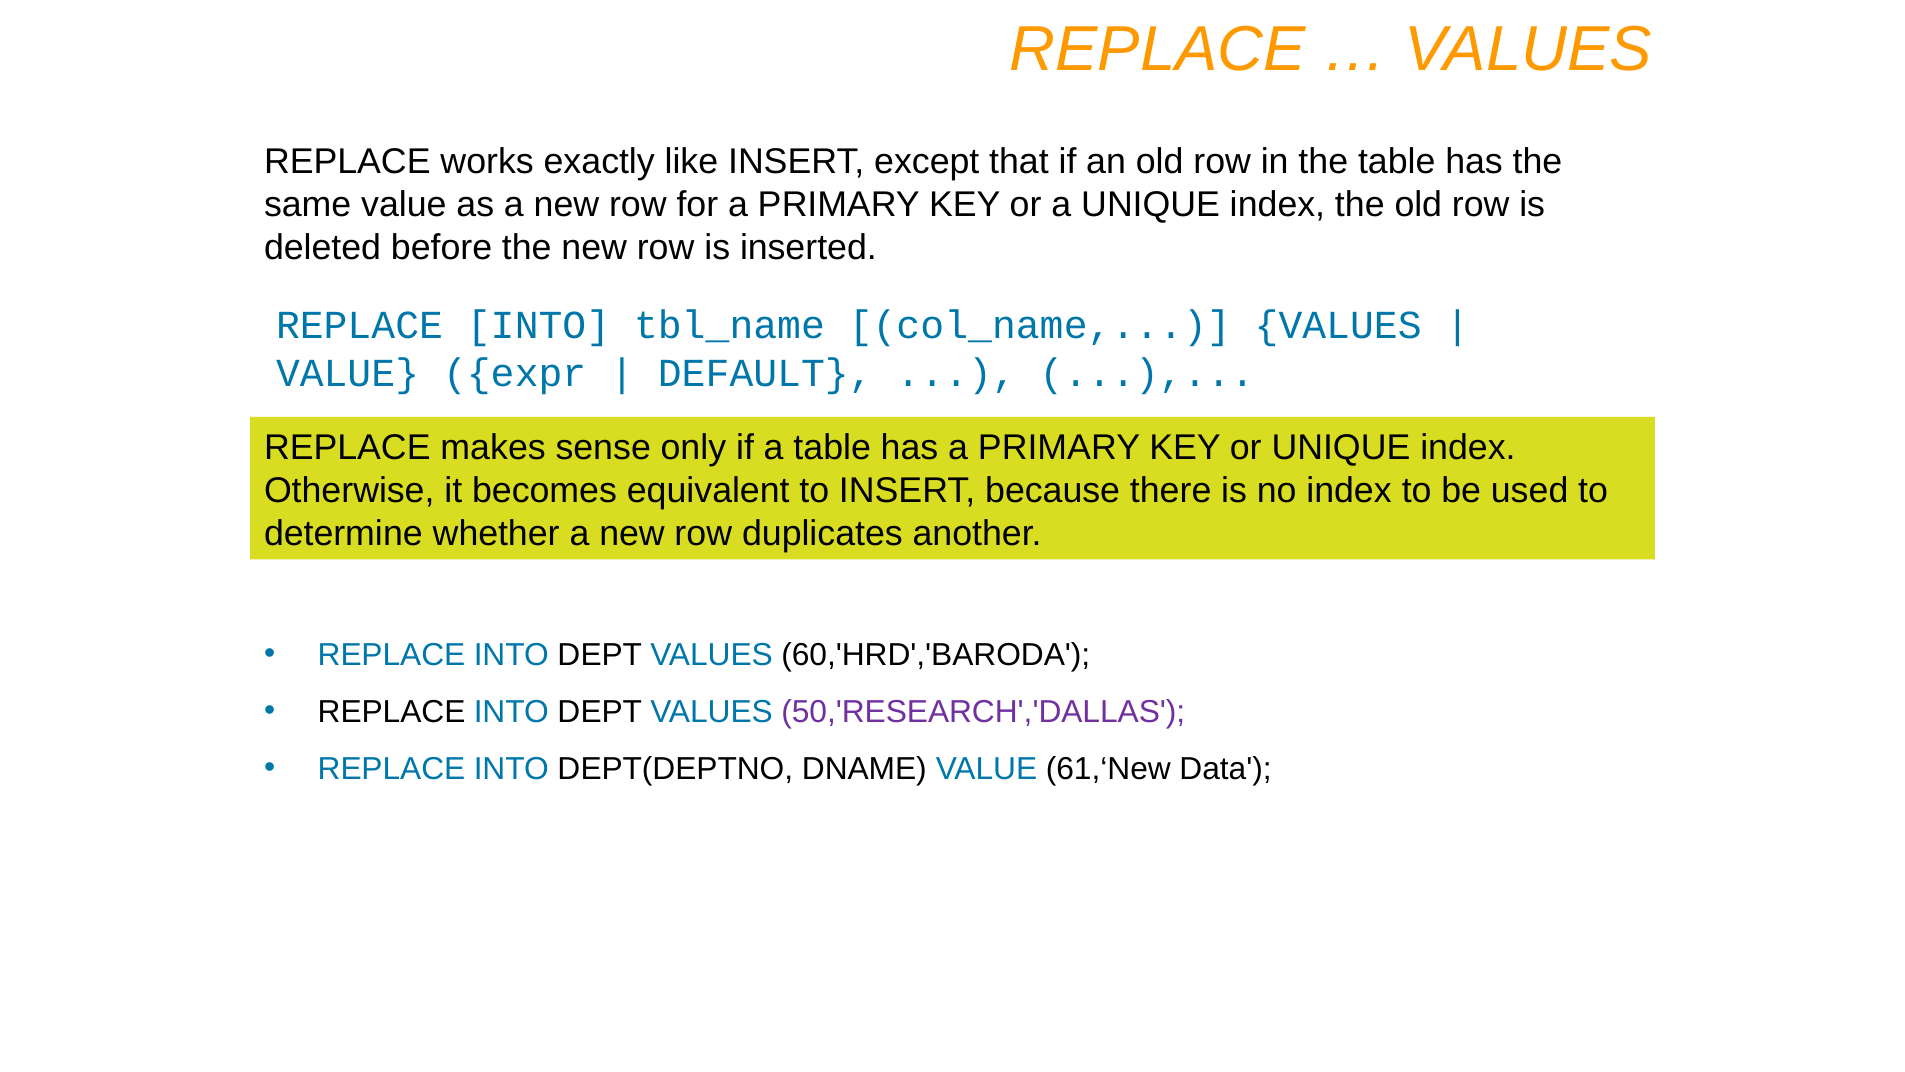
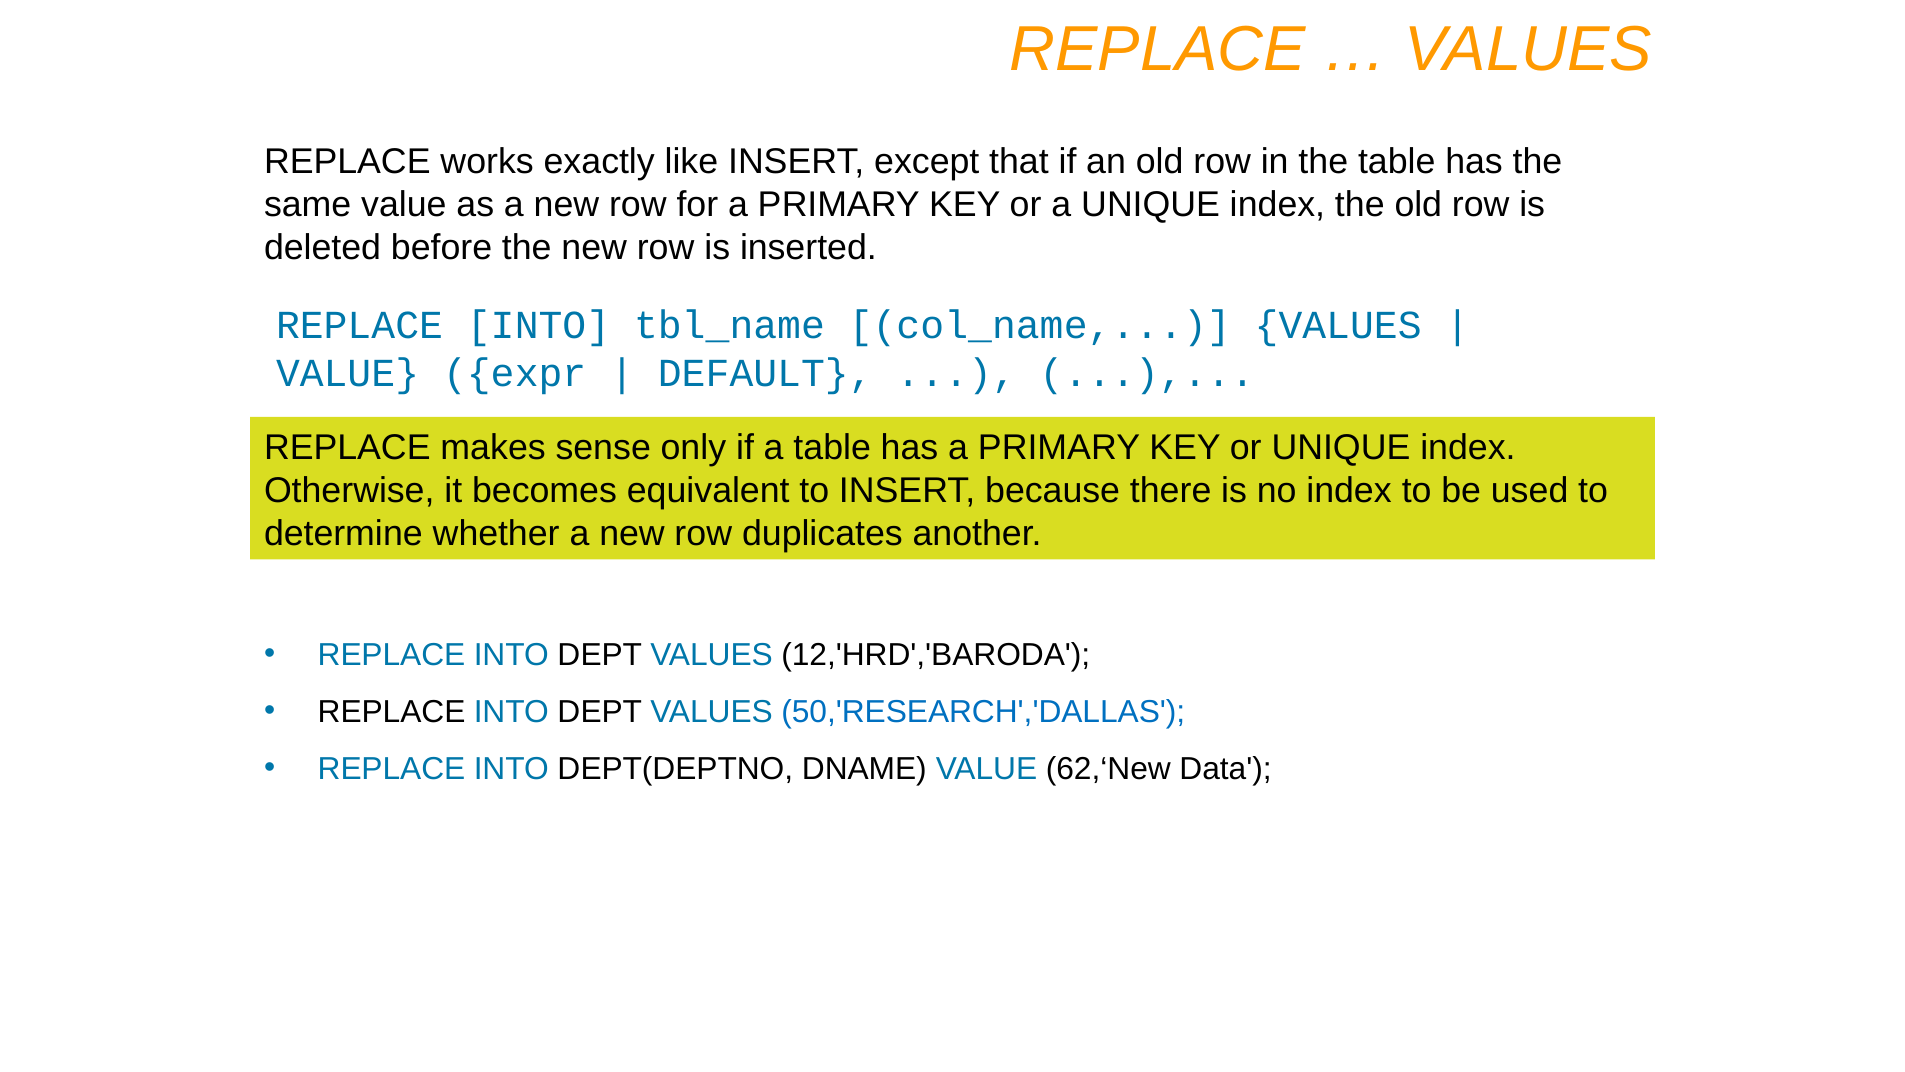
60,'HRD','BARODA: 60,'HRD','BARODA -> 12,'HRD','BARODA (936, 655)
50,'RESEARCH','DALLAS colour: purple -> blue (983, 712)
61,‘New: 61,‘New -> 62,‘New (1108, 769)
